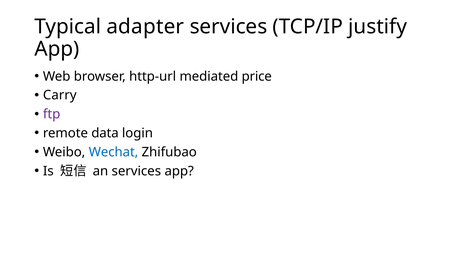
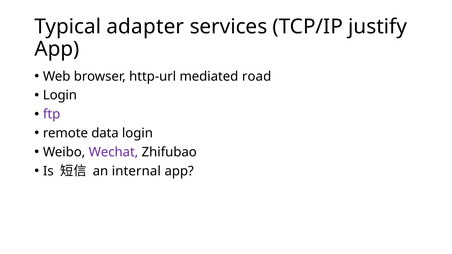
price: price -> road (257, 76)
Carry: Carry -> Login (60, 95)
Wechat colour: blue -> purple (113, 152)
an services: services -> internal (136, 171)
